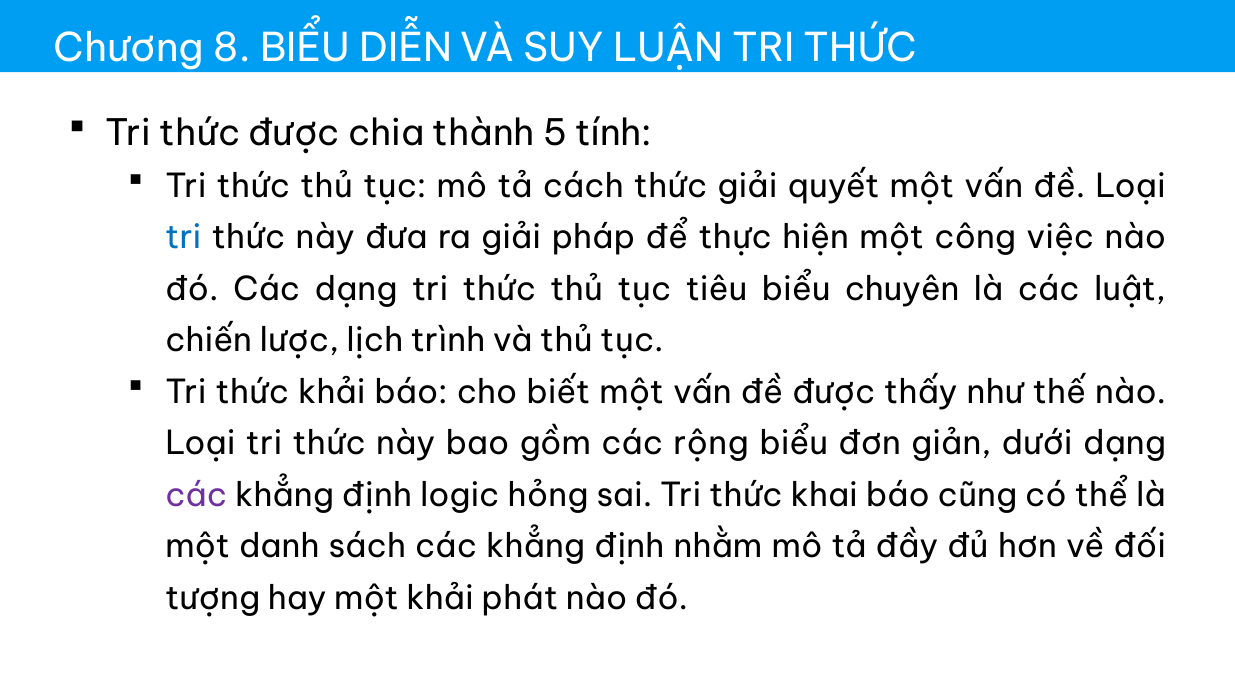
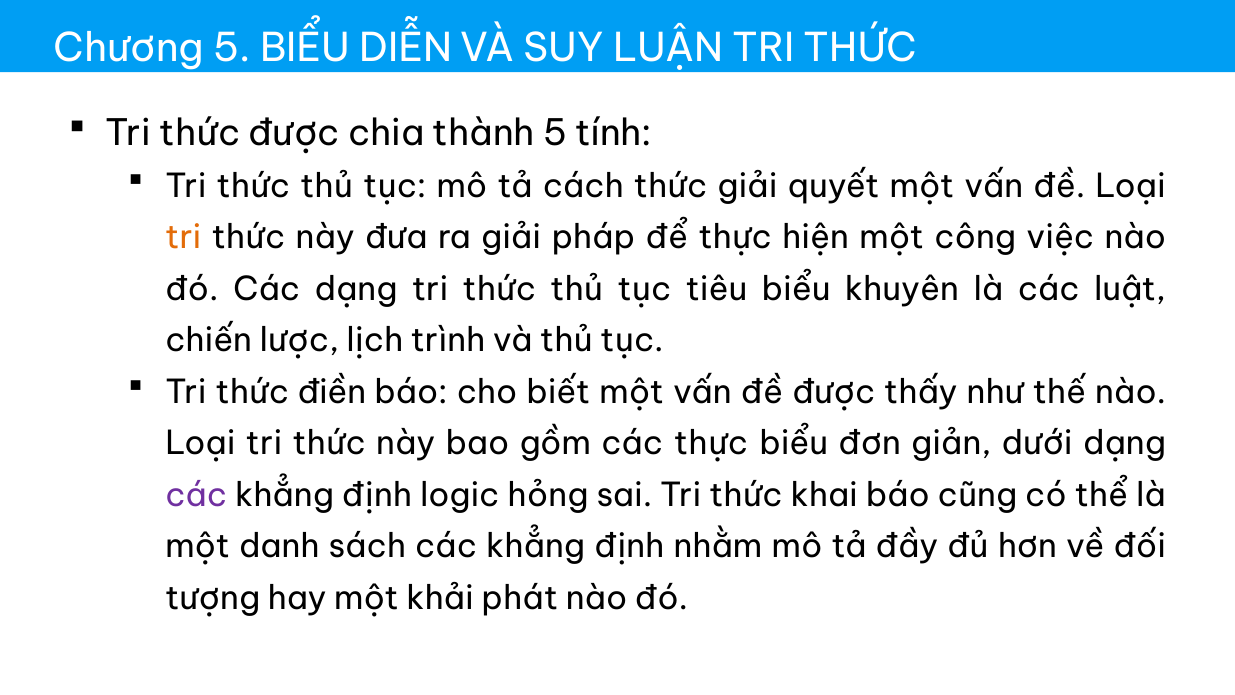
Chương 8: 8 -> 5 (232, 48)
tri colour: blue -> orange (183, 238)
chuyên: chuyên -> khuyên (902, 289)
thức khải: khải -> điền (332, 392)
các rộng: rộng -> thực (711, 444)
